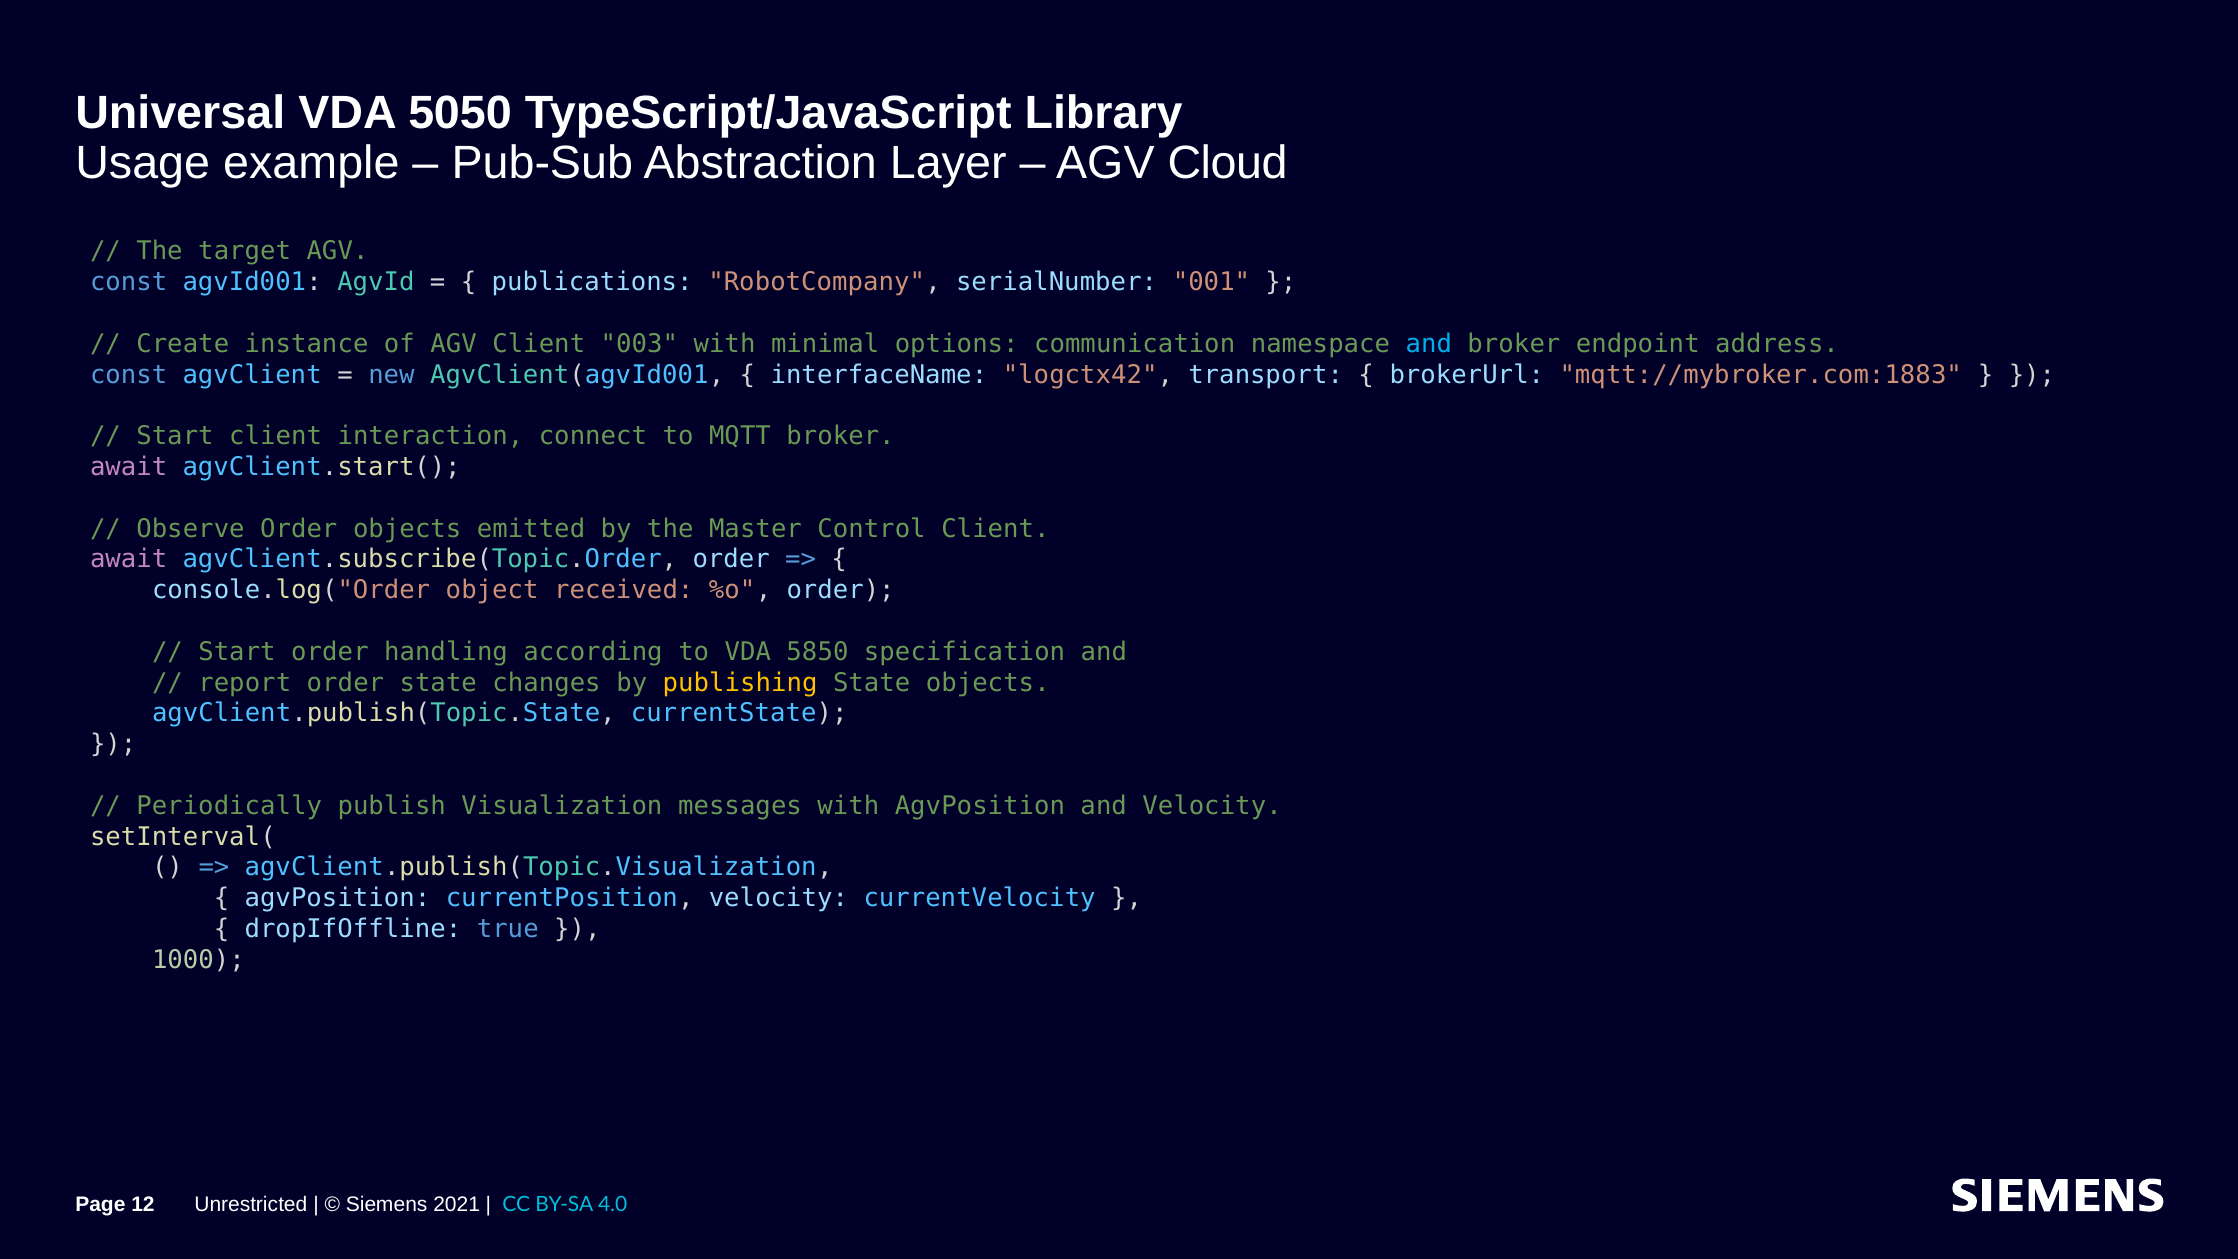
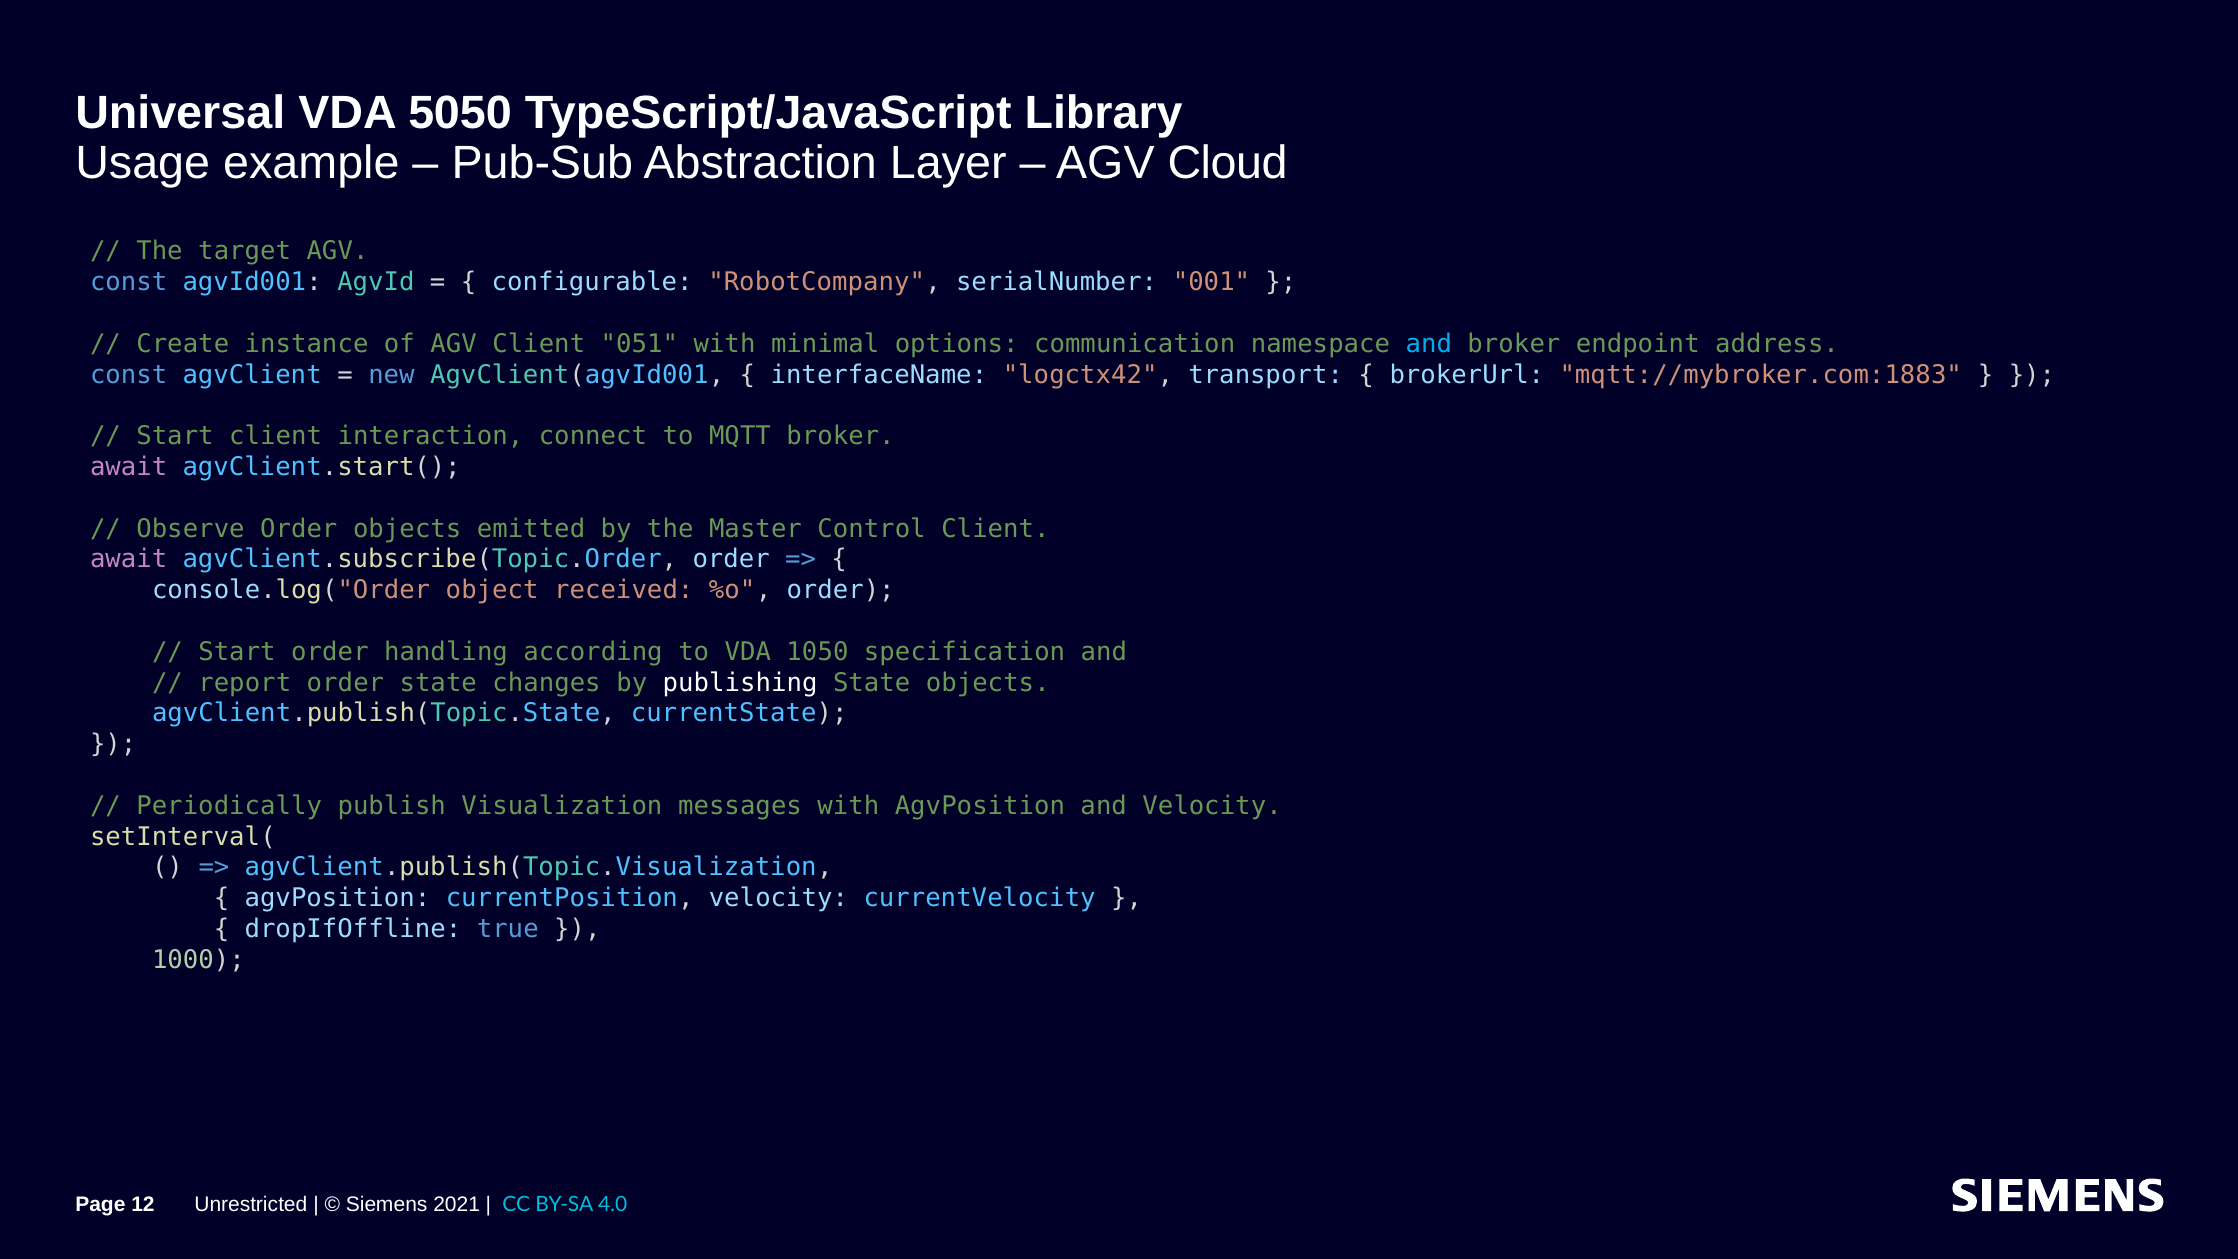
publications: publications -> configurable (592, 282)
003: 003 -> 051 (639, 344)
5850: 5850 -> 1050 (817, 652)
publishing colour: yellow -> white (740, 683)
